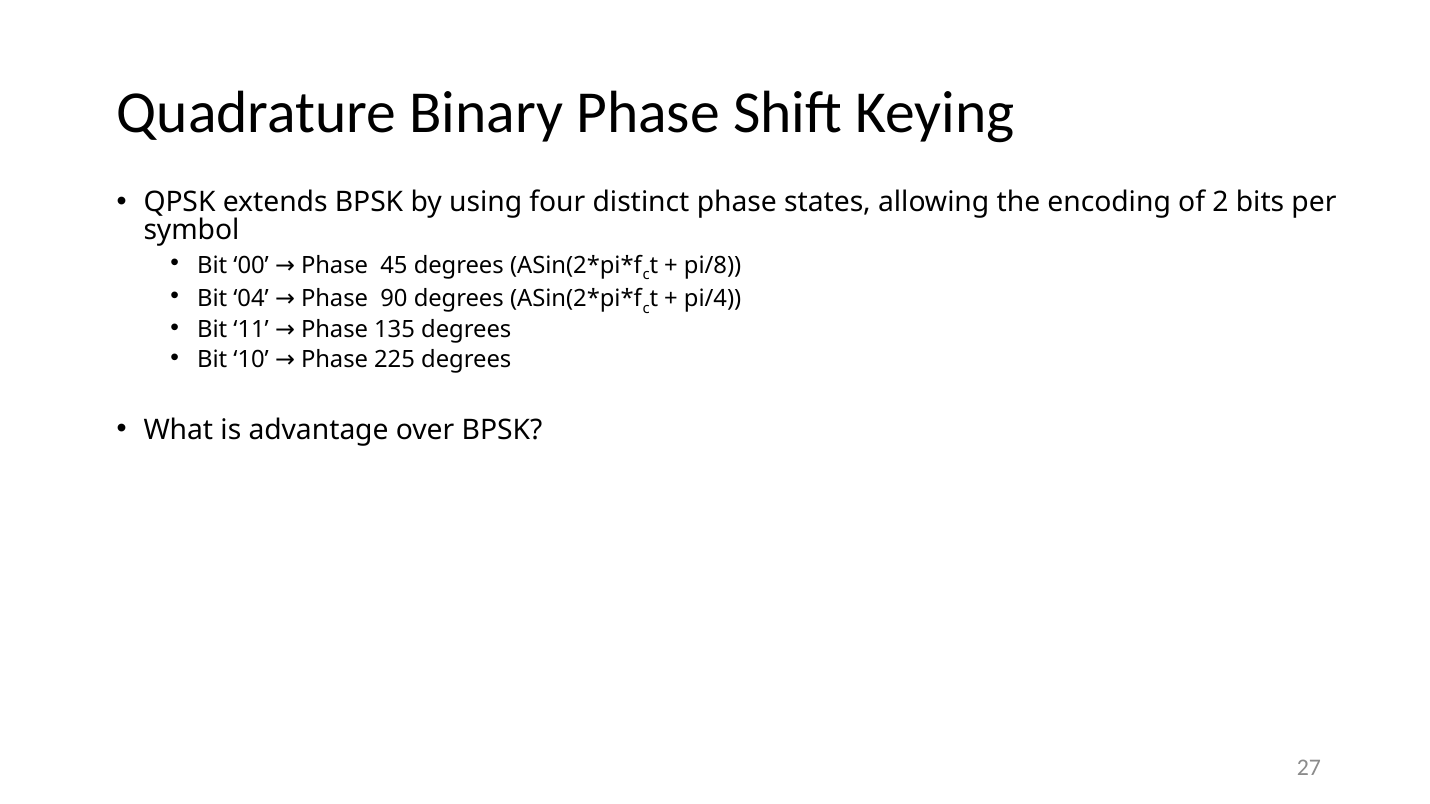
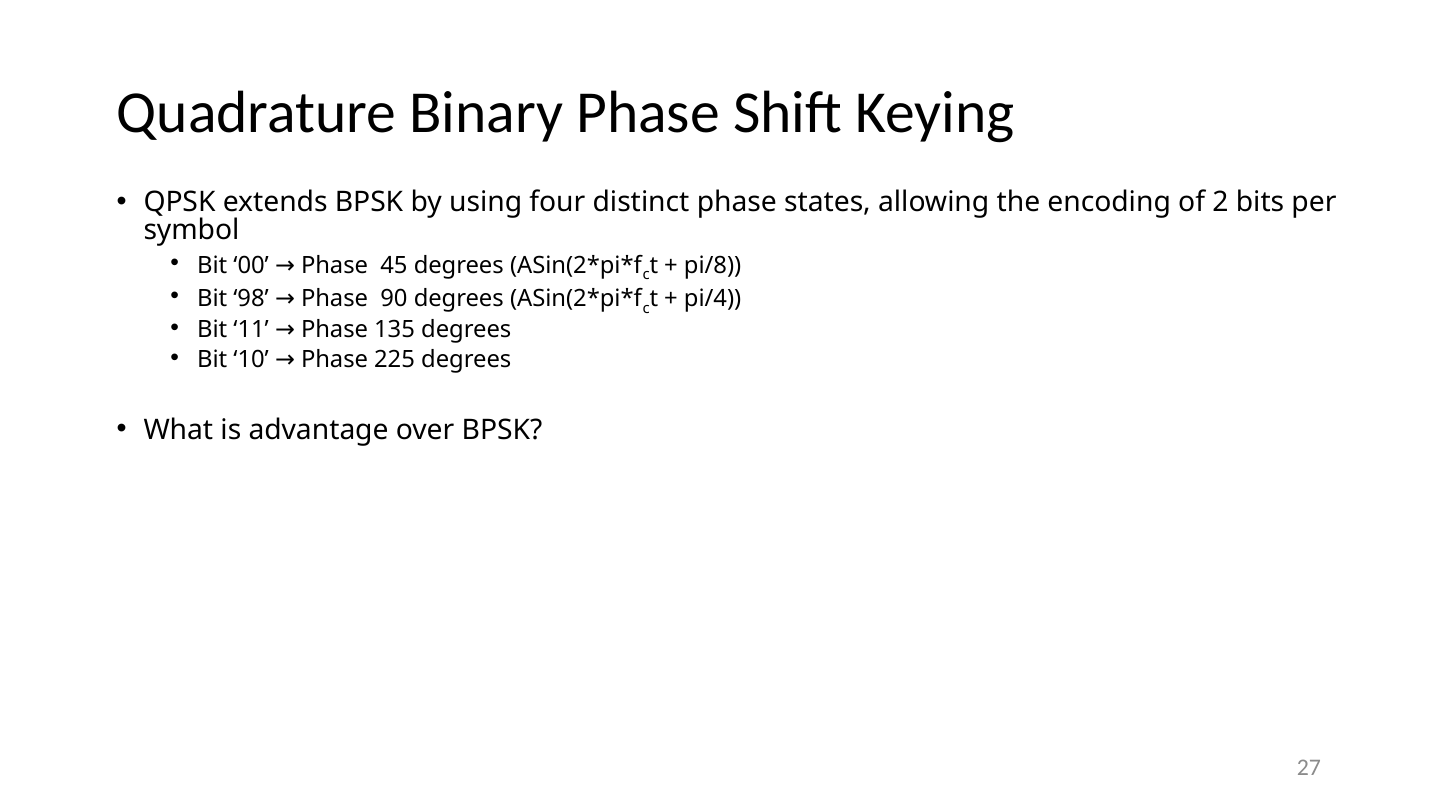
04: 04 -> 98 (251, 299)
